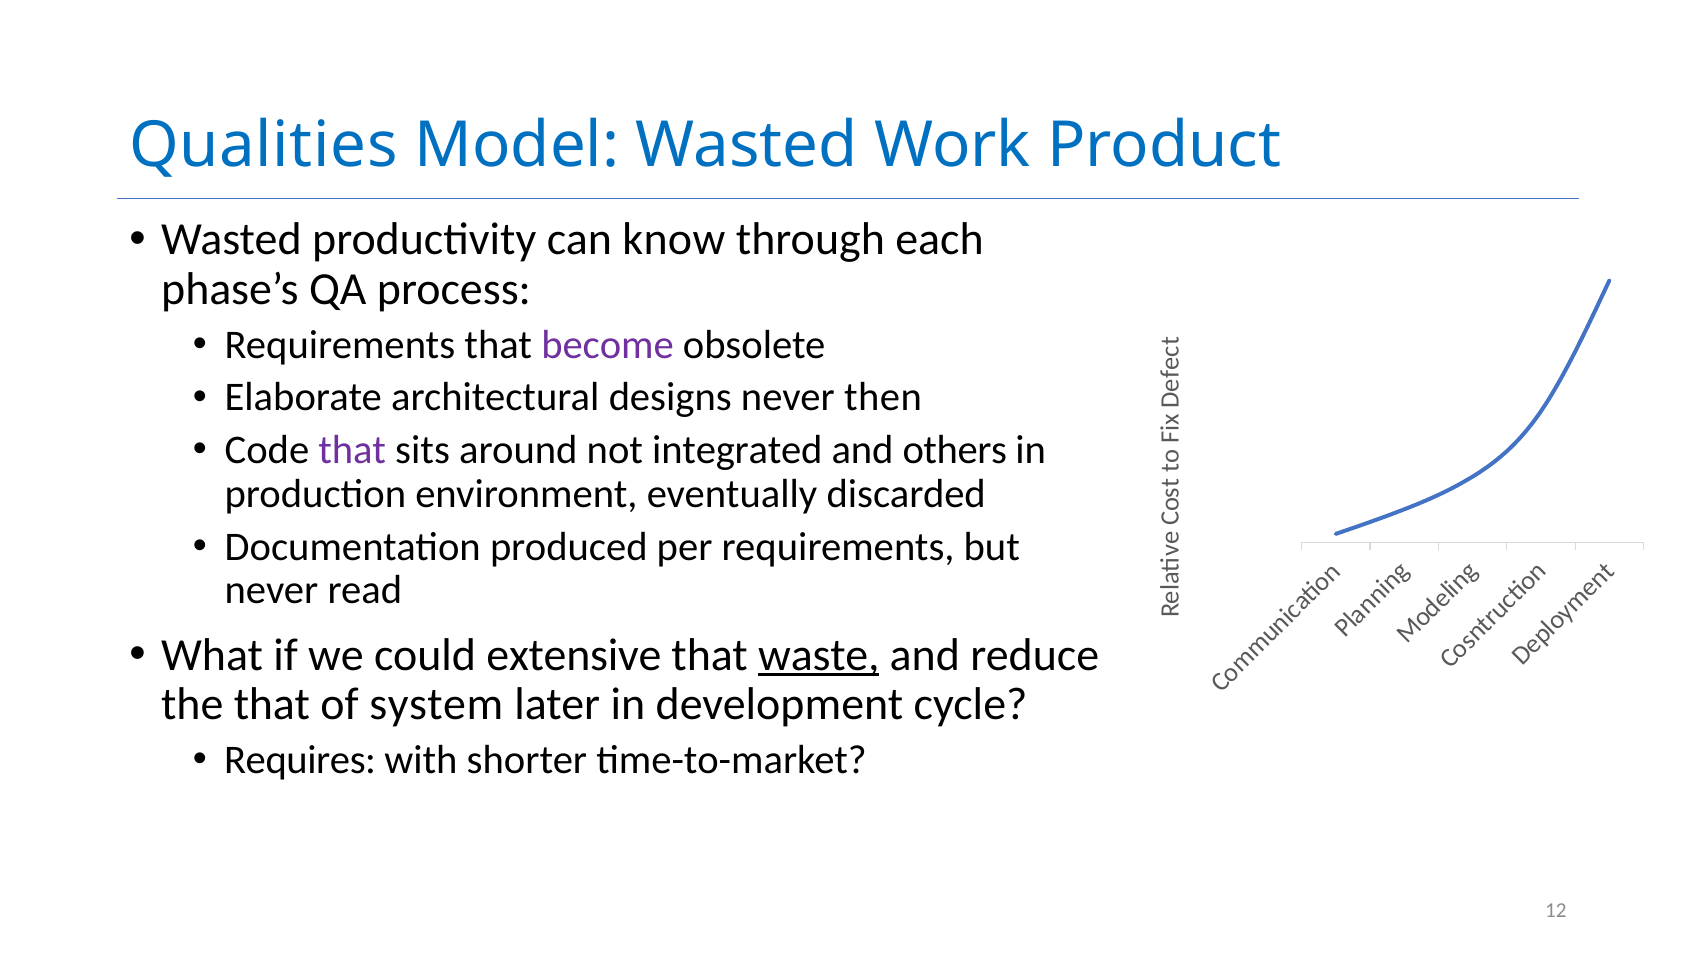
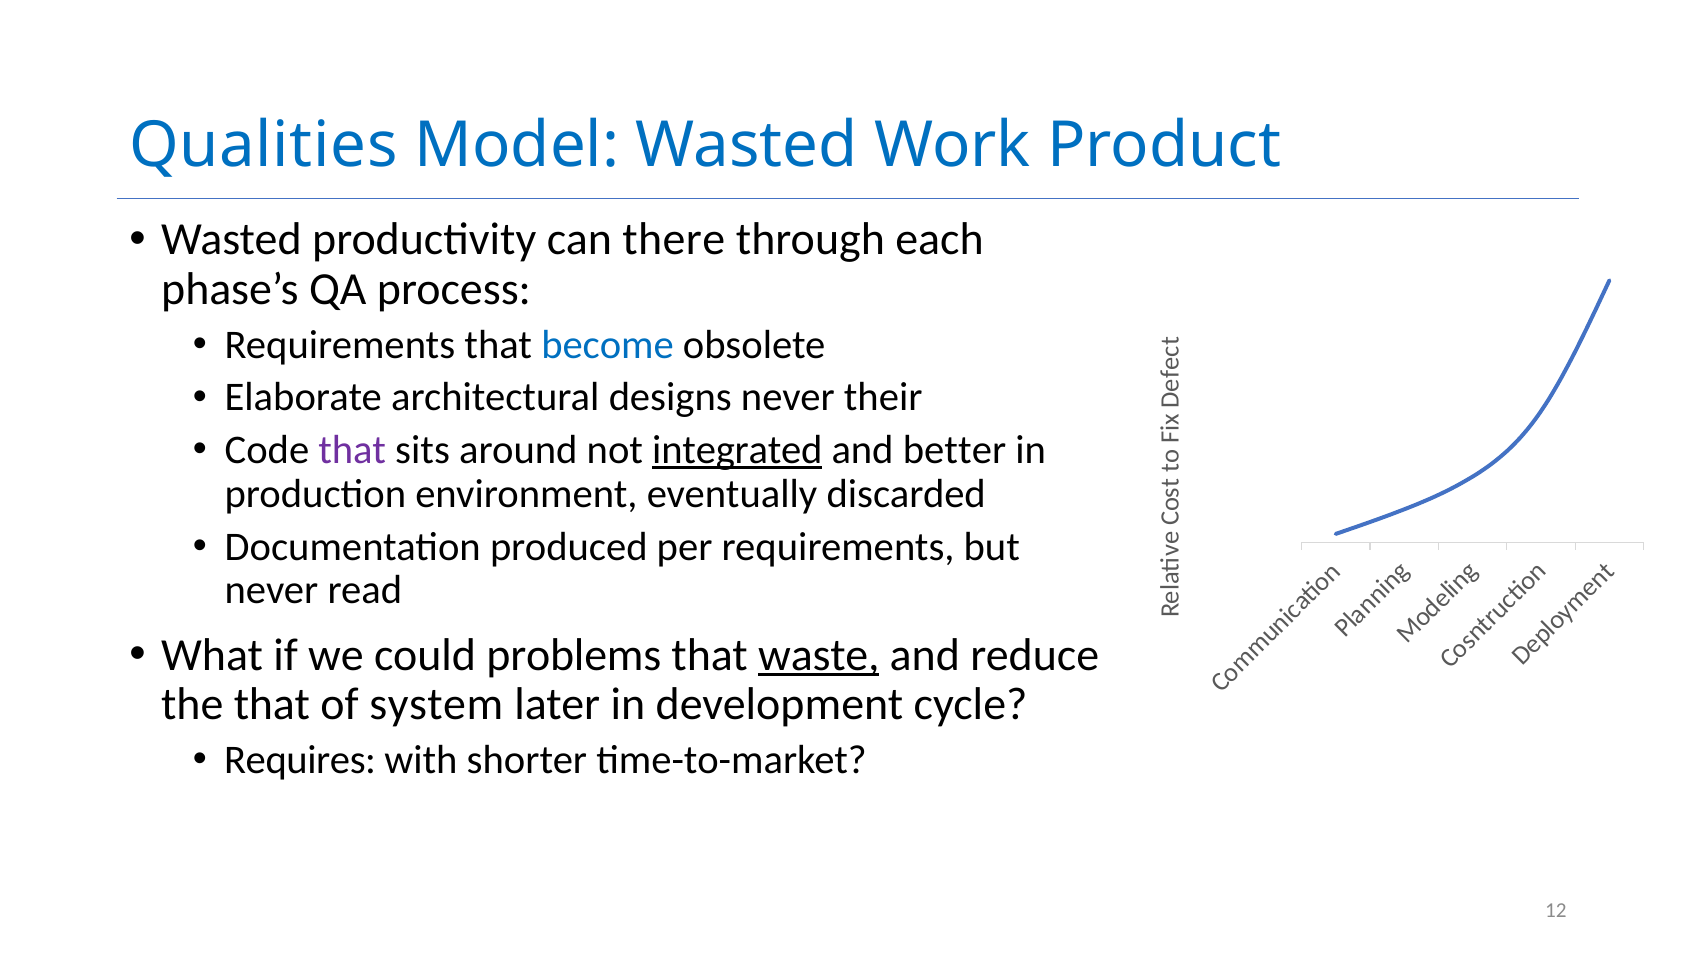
know: know -> there (674, 240)
become colour: purple -> blue (608, 345)
then: then -> their (883, 397)
integrated underline: none -> present (737, 450)
others: others -> better (954, 450)
extensive: extensive -> problems (574, 655)
